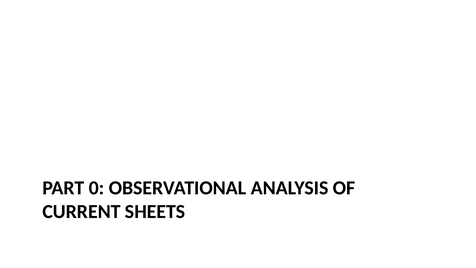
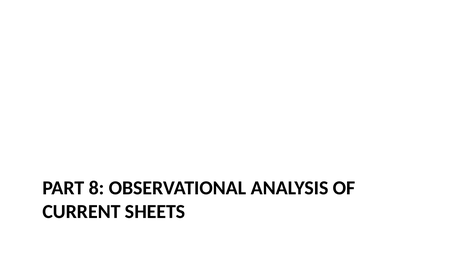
0: 0 -> 8 (97, 188)
